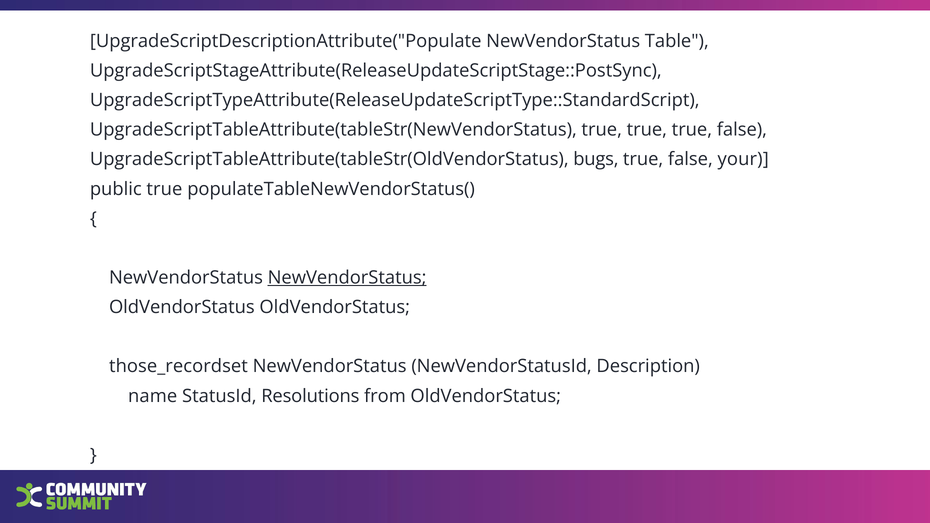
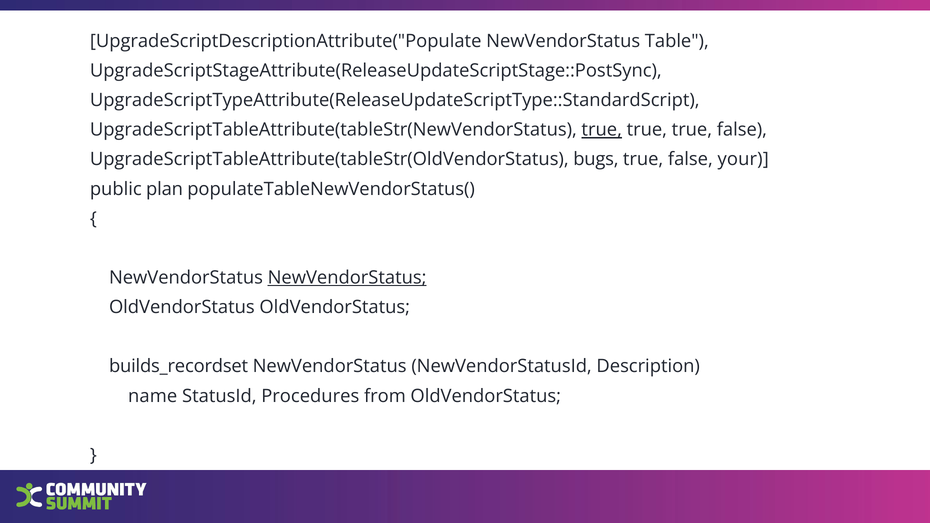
true underline: none -> present (602, 130)
public true: true -> plan (165, 189)
those_recordset: those_recordset -> builds_recordset (179, 366)
Resolutions: Resolutions -> Procedures (310, 396)
